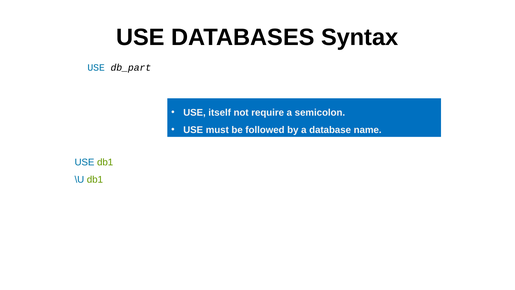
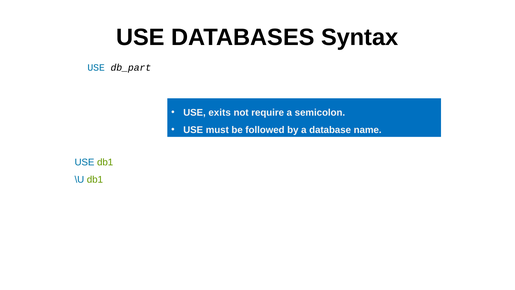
itself: itself -> exits (220, 112)
